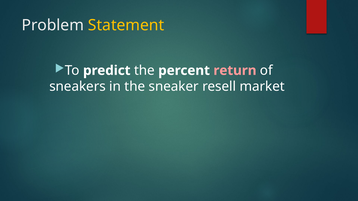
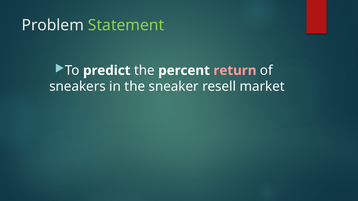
Statement colour: yellow -> light green (126, 25)
